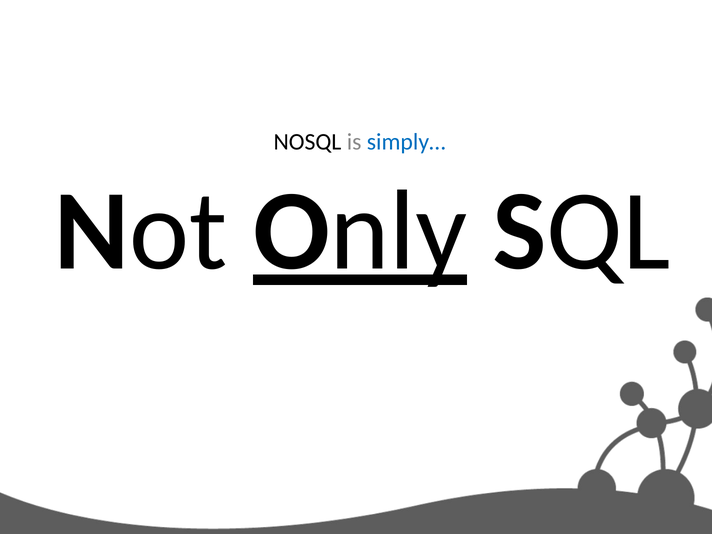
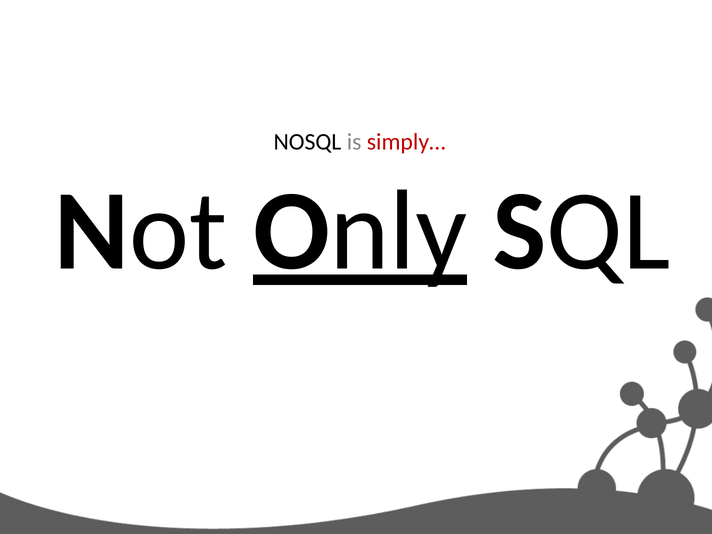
simply… colour: blue -> red (406, 142)
